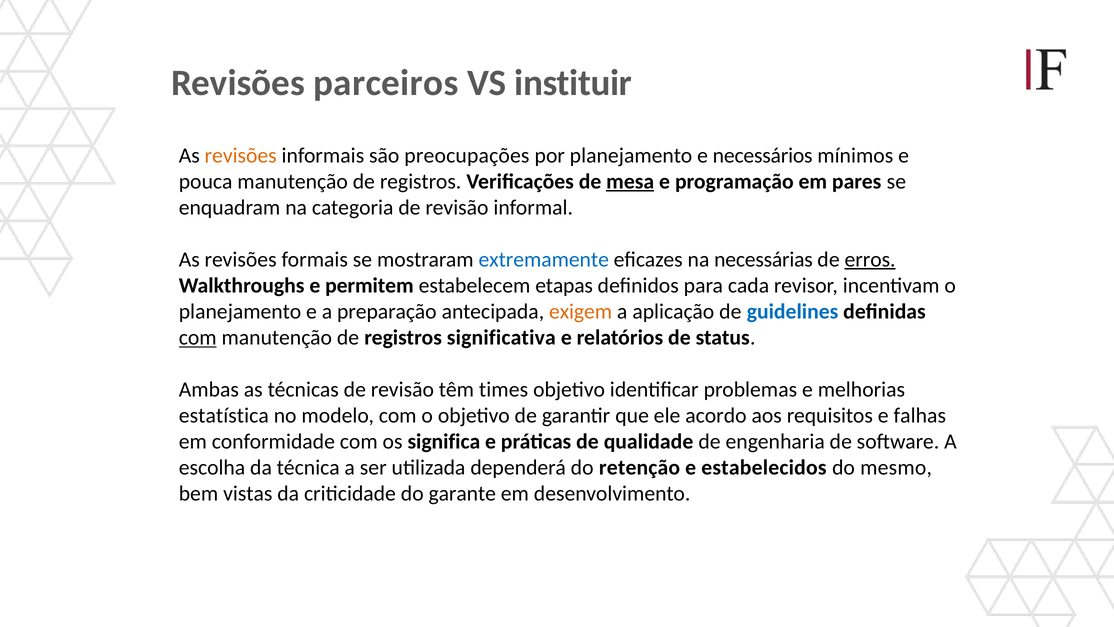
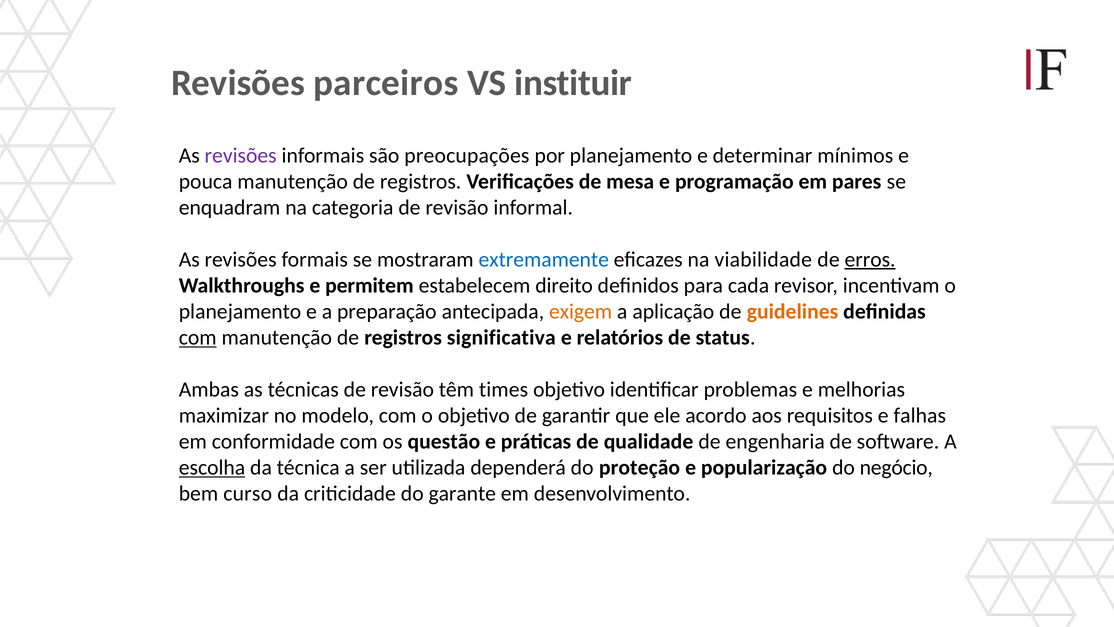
revisões colour: orange -> purple (241, 155)
necessários: necessários -> determinar (763, 155)
mesa underline: present -> none (630, 181)
necessárias: necessárias -> viabilidade (763, 259)
etapas: etapas -> direito (564, 285)
guidelines colour: blue -> orange (793, 311)
estatística: estatística -> maximizar (224, 415)
significa: significa -> questão (444, 441)
escolha underline: none -> present (212, 467)
retenção: retenção -> proteção (640, 467)
estabelecidos: estabelecidos -> popularização (764, 467)
mesmo: mesmo -> negócio (896, 467)
vistas: vistas -> curso (248, 493)
